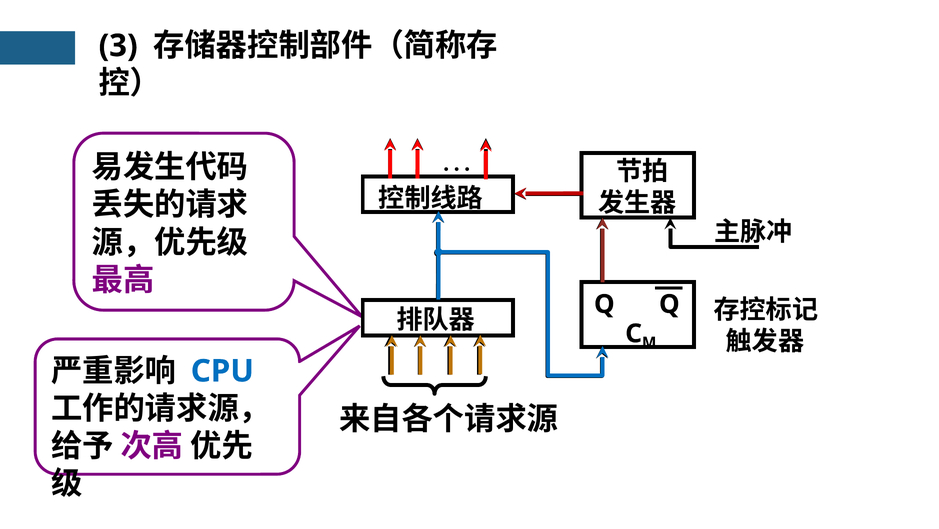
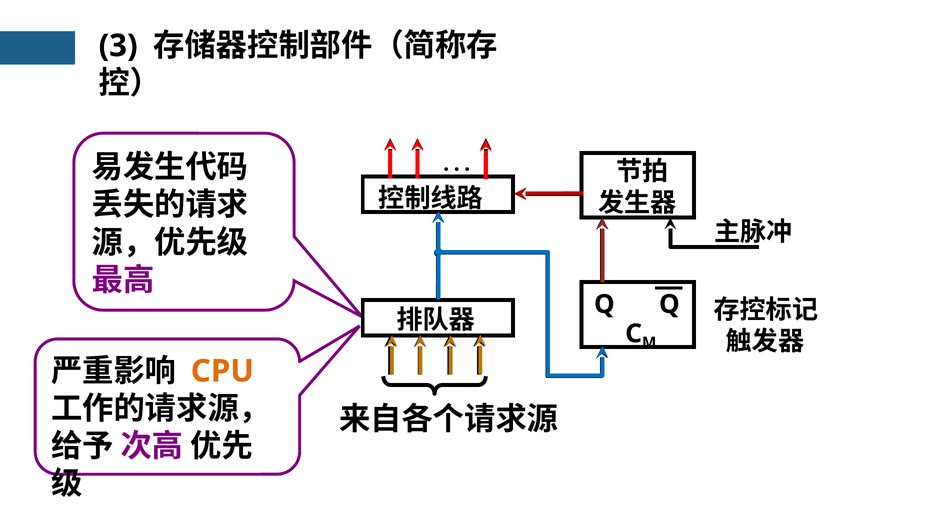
CPU colour: blue -> orange (222, 371)
